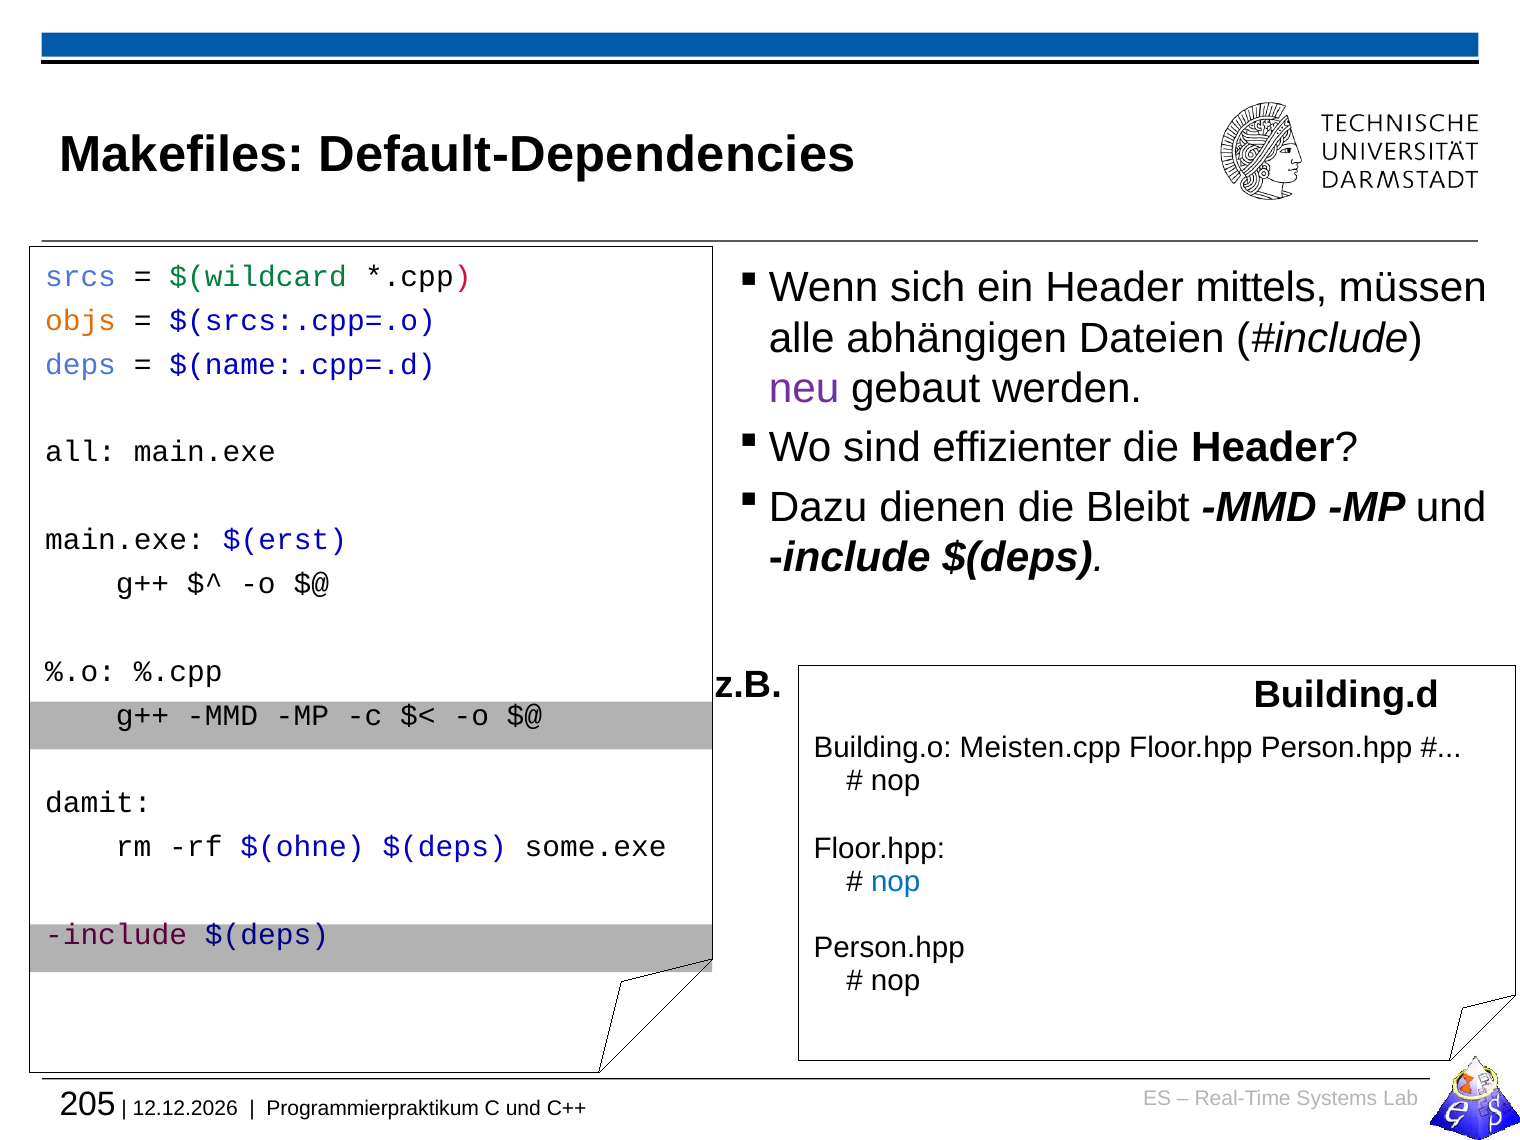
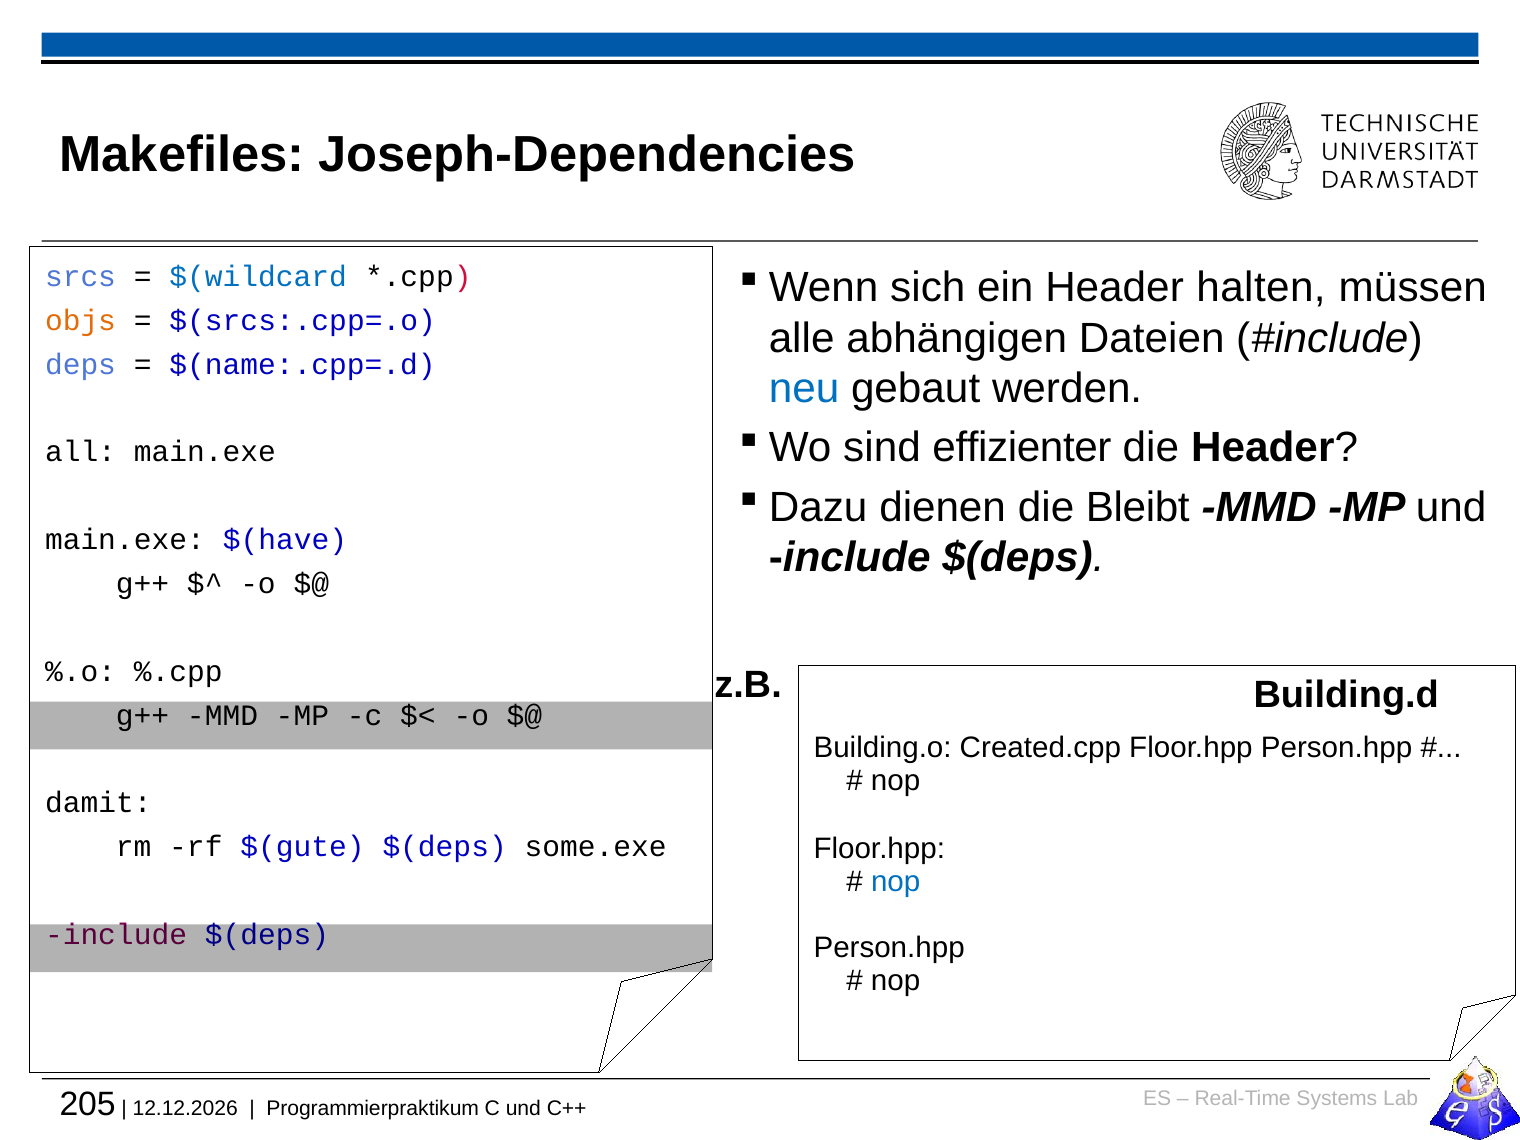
Default-Dependencies: Default-Dependencies -> Joseph-Dependencies (587, 154)
mittels: mittels -> halten (1261, 288)
$(wildcard colour: green -> blue (258, 277)
neu colour: purple -> blue (804, 389)
$(erst: $(erst -> $(have (285, 540)
Meisten.cpp: Meisten.cpp -> Created.cpp (1040, 748)
$(ohne: $(ohne -> $(gute (303, 847)
